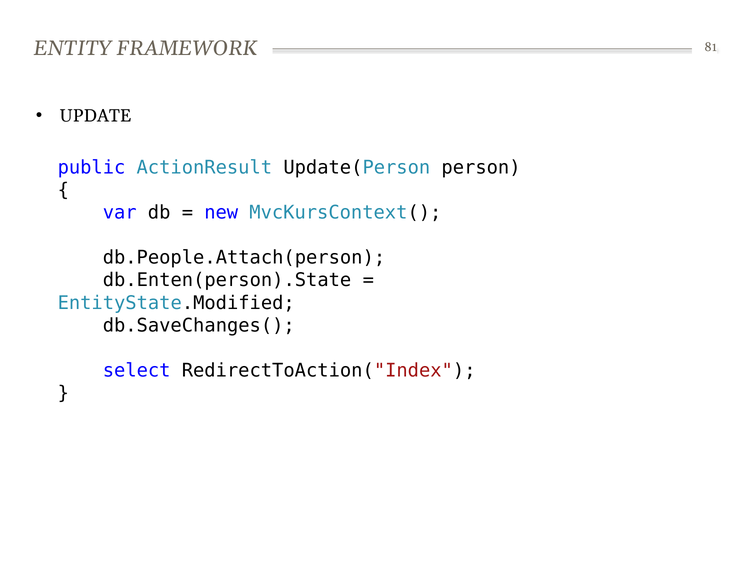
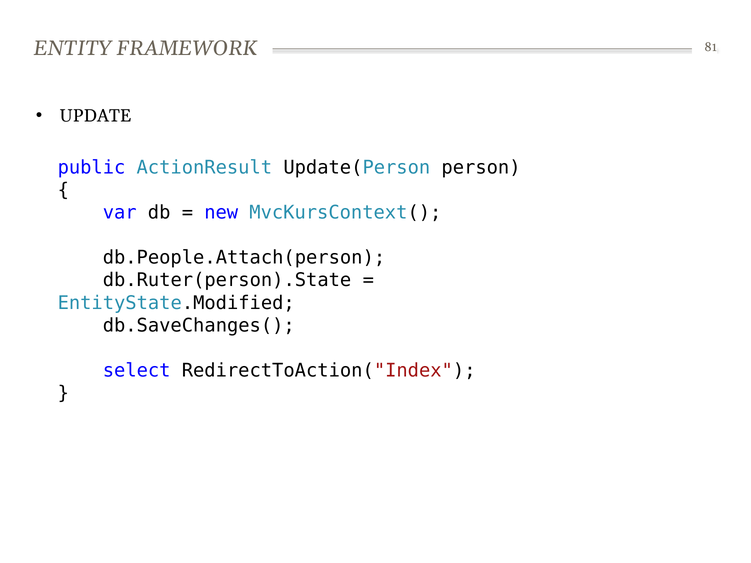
db.Enten(person).State: db.Enten(person).State -> db.Ruter(person).State (227, 280)
